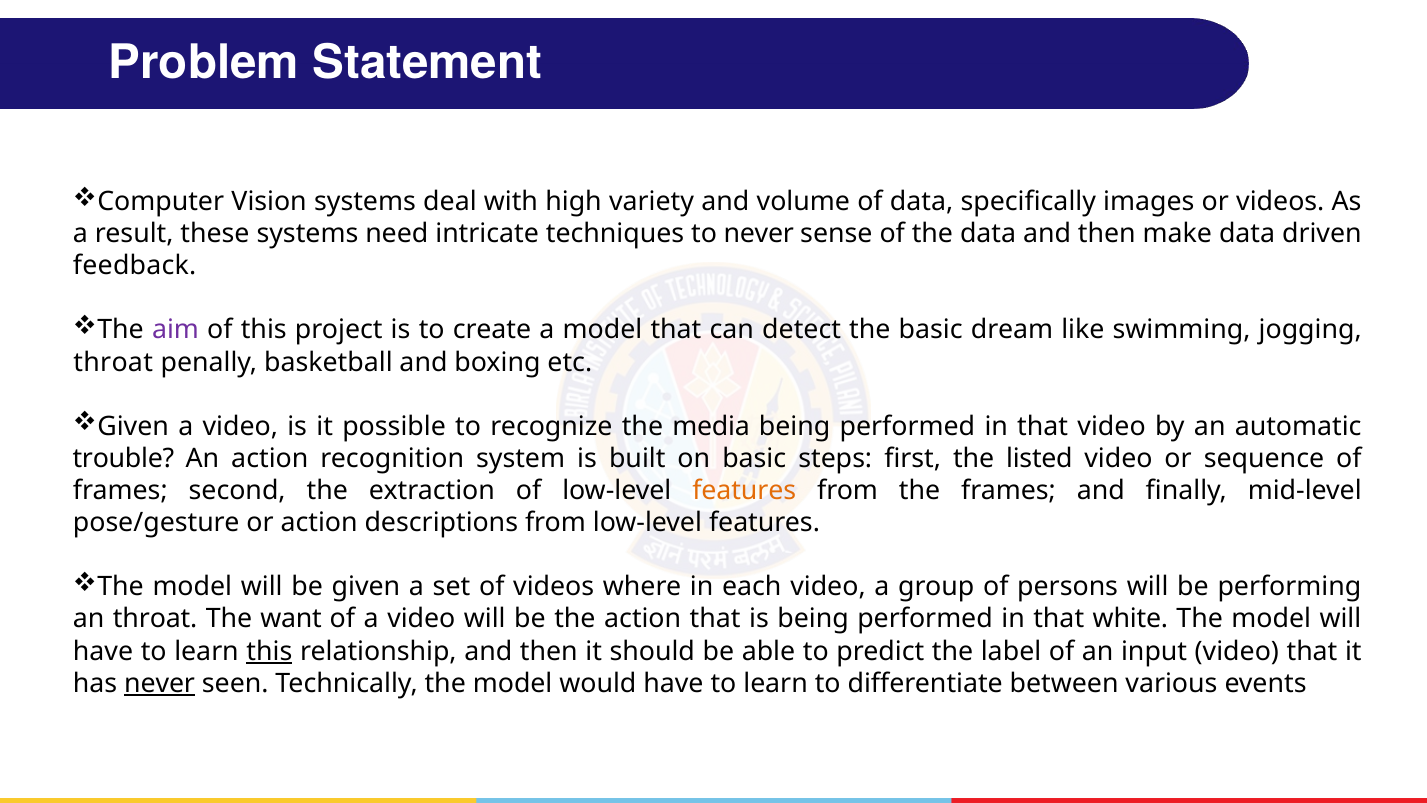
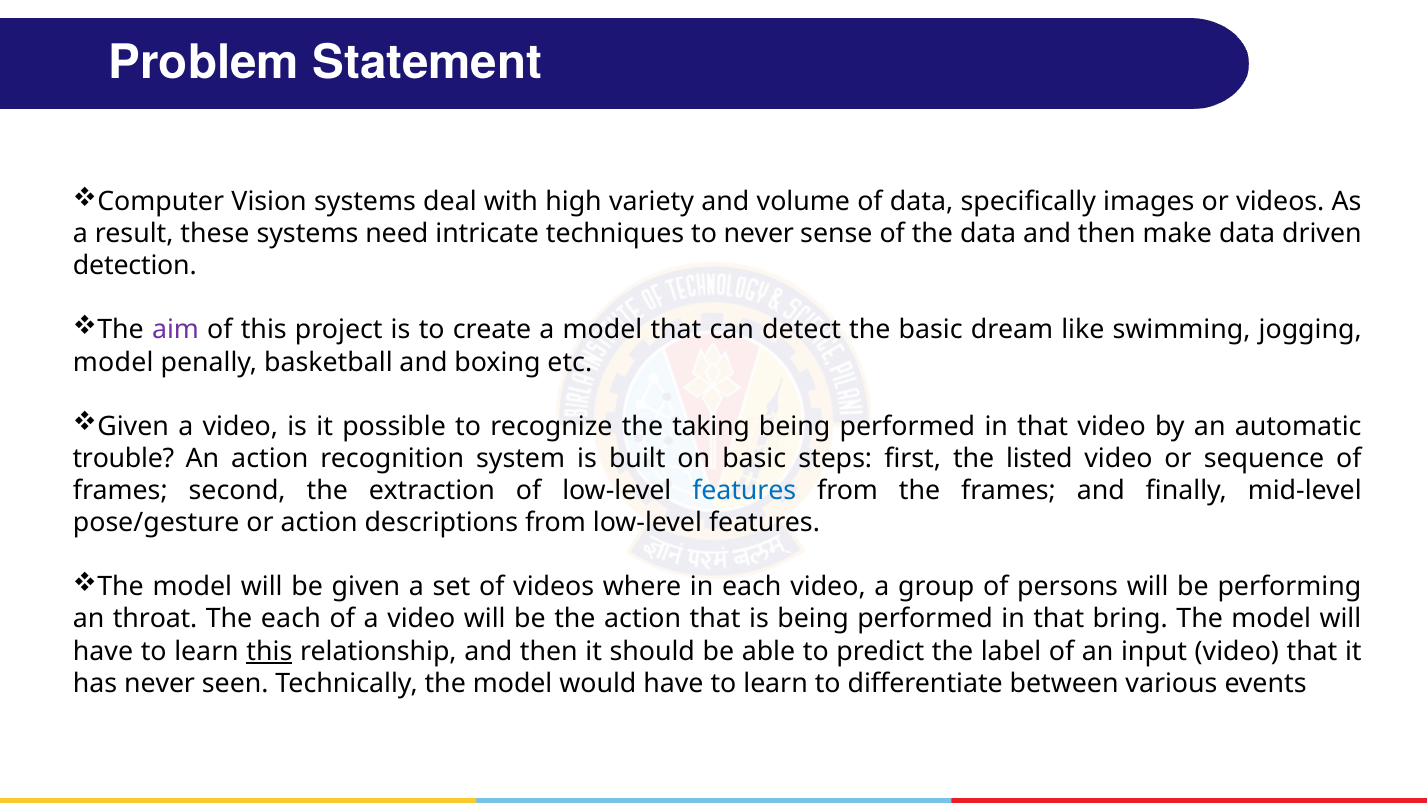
feedback: feedback -> detection (135, 266)
throat: throat -> model (113, 362)
media: media -> taking (711, 426)
features colour: orange -> blue (744, 490)
The want: want -> each (291, 619)
white: white -> bring (1130, 619)
never underline: present -> none (160, 683)
